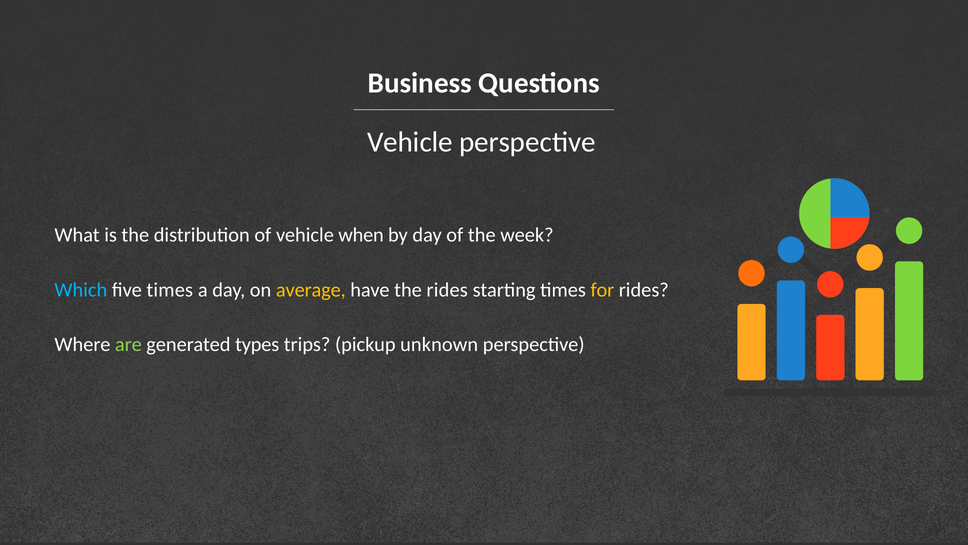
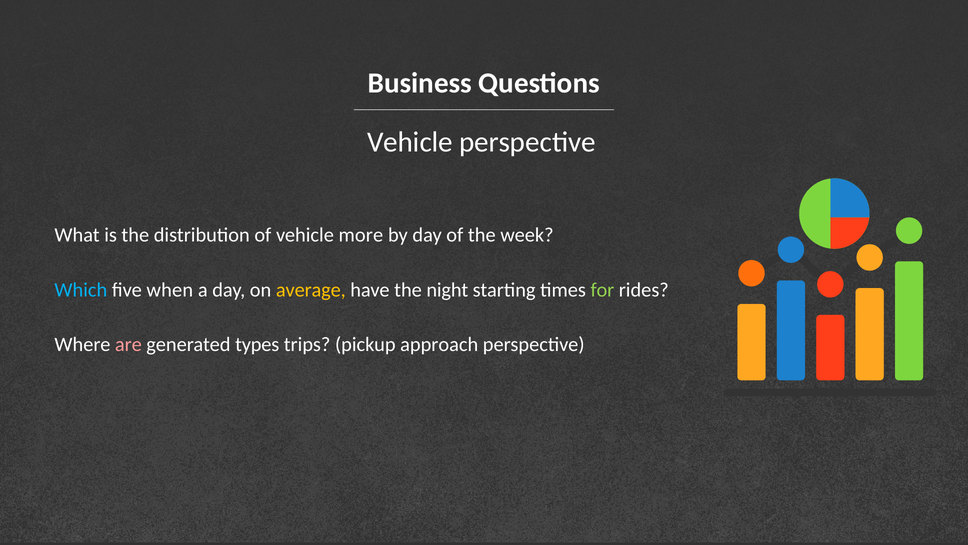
when: when -> more (361, 235)
five times: times -> when (170, 290)
the rides: rides -> night (447, 290)
for colour: yellow -> light green (602, 290)
are colour: light green -> pink (128, 344)
unknown: unknown -> approach (439, 344)
